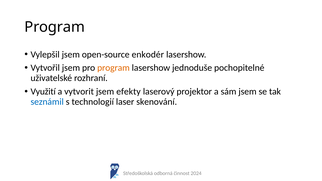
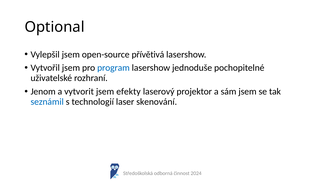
Program: Program -> Optional (55, 27)
enkodér: enkodér -> přívětivá (148, 54)
program colour: orange -> blue (113, 68)
Využití: Využití -> Jenom (43, 92)
